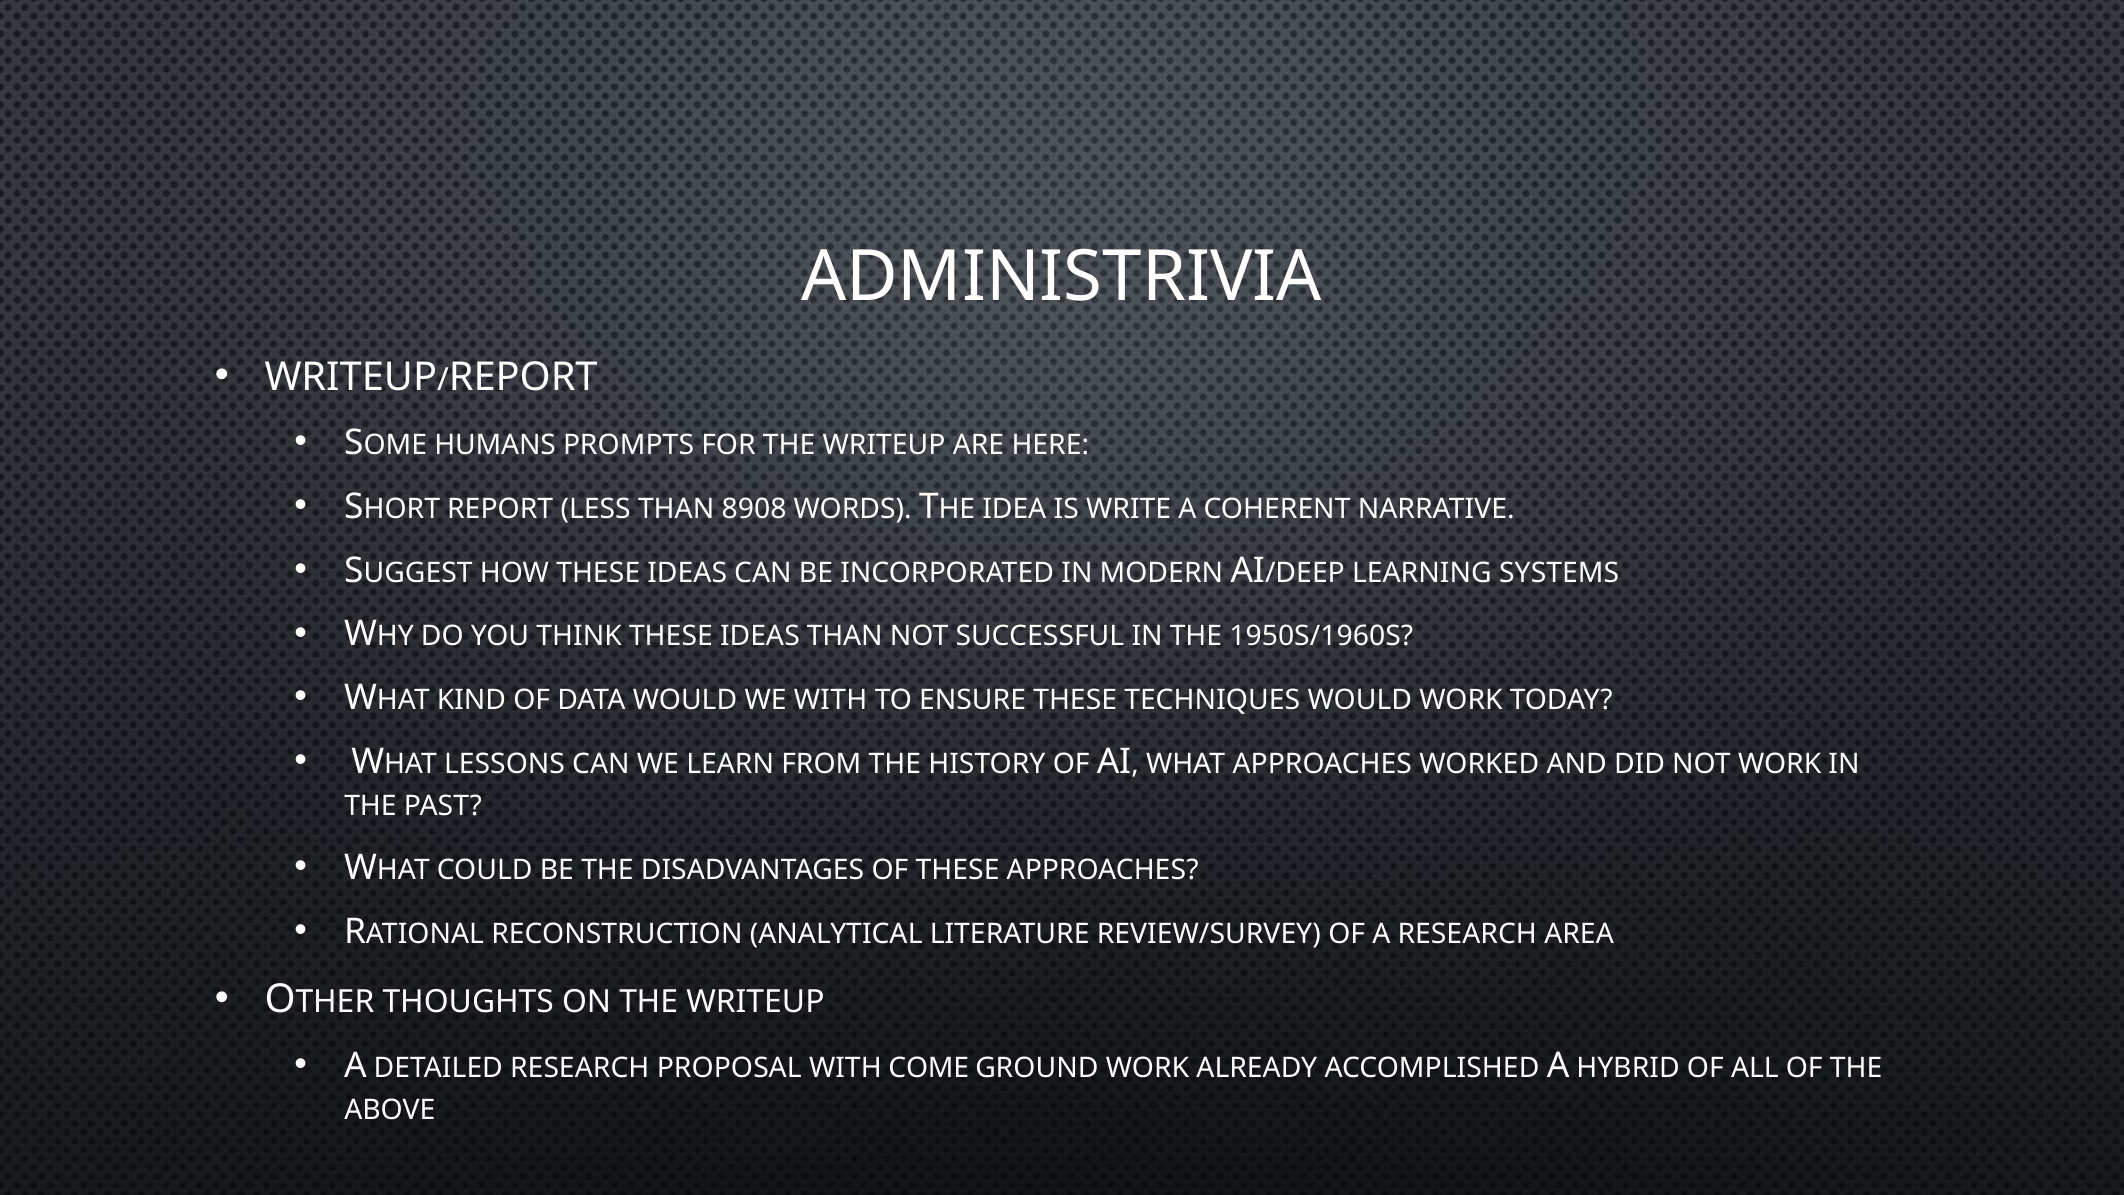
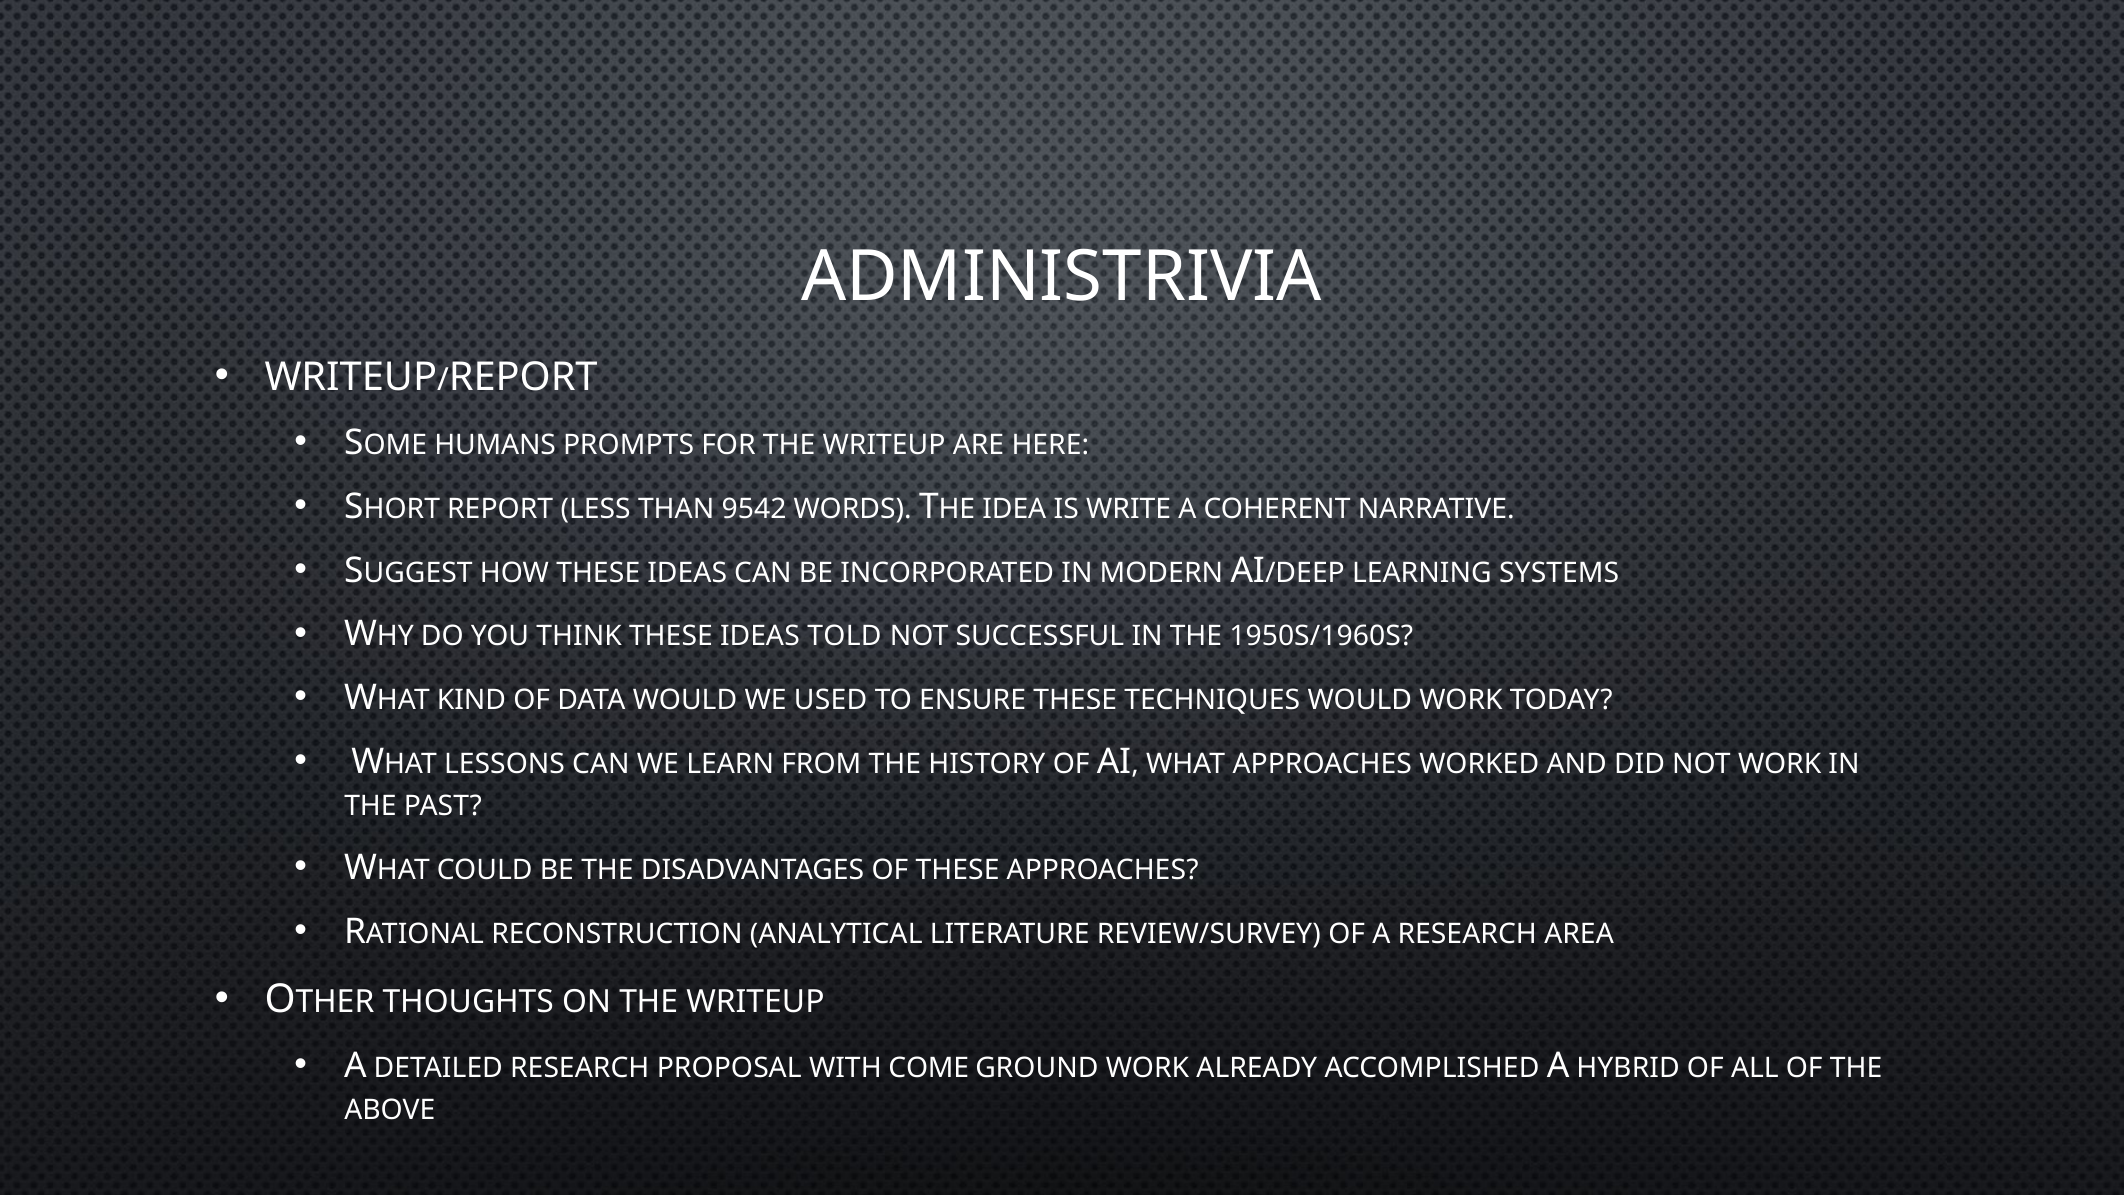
8908: 8908 -> 9542 (754, 509)
IDEAS THAN: THAN -> TOLD (844, 636)
WE WITH: WITH -> USED (831, 700)
